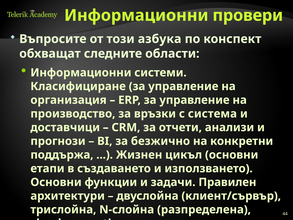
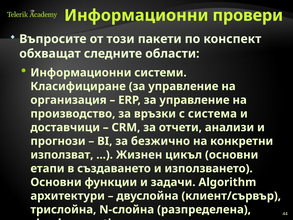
азбука: азбука -> пакети (160, 39)
поддържа: поддържа -> използват (62, 155)
Правилен: Правилен -> Algorithm (227, 182)
